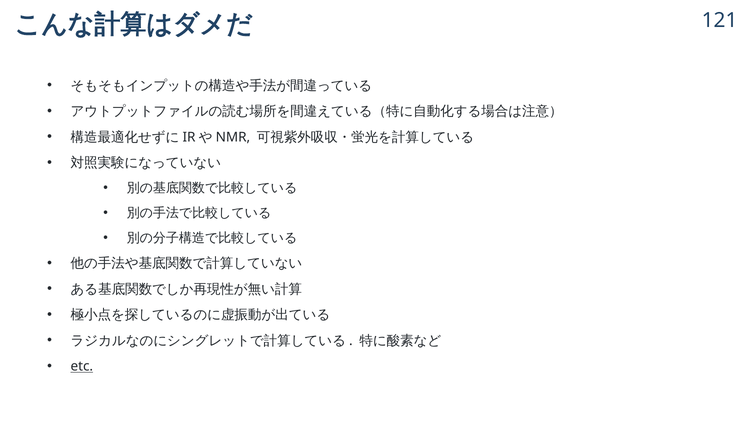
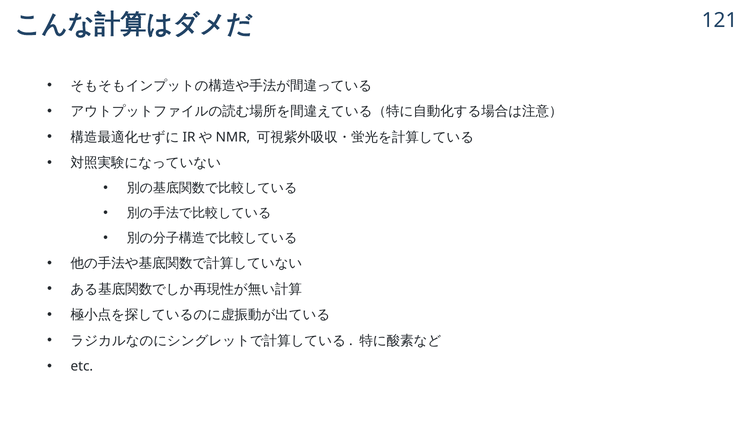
etc underline: present -> none (82, 367)
